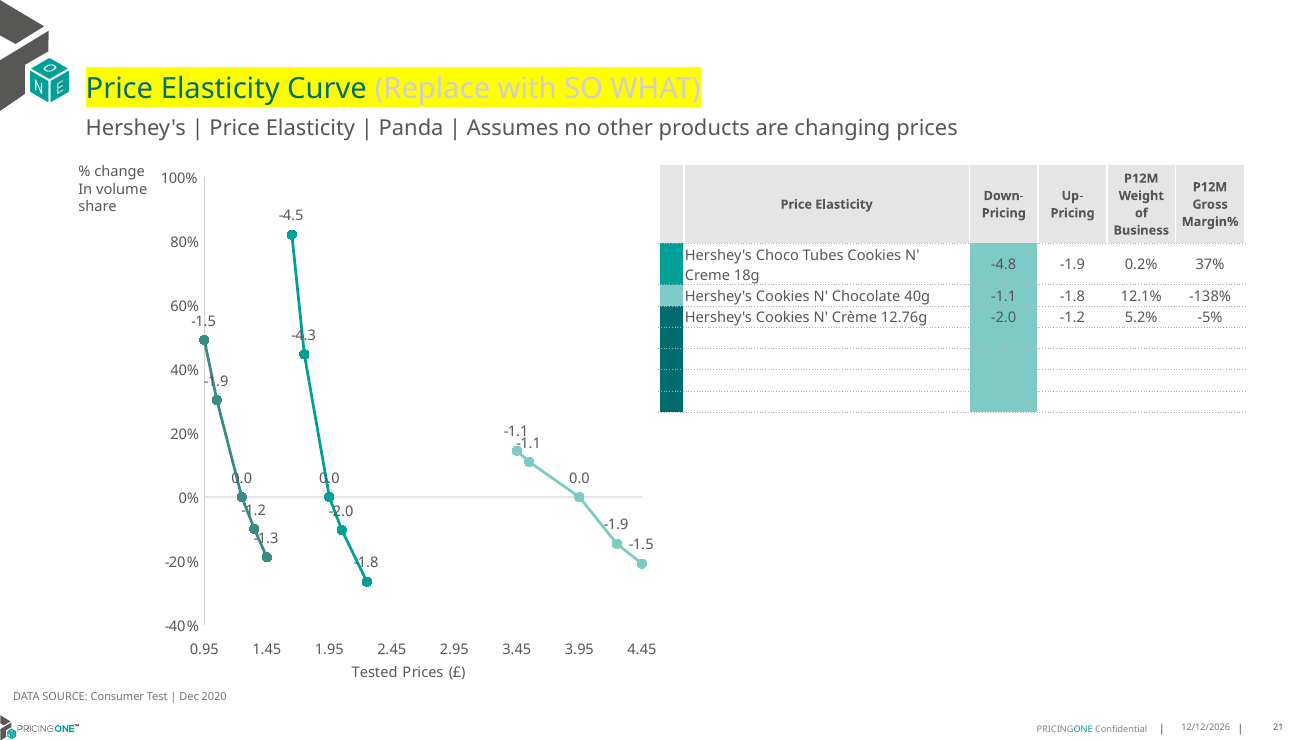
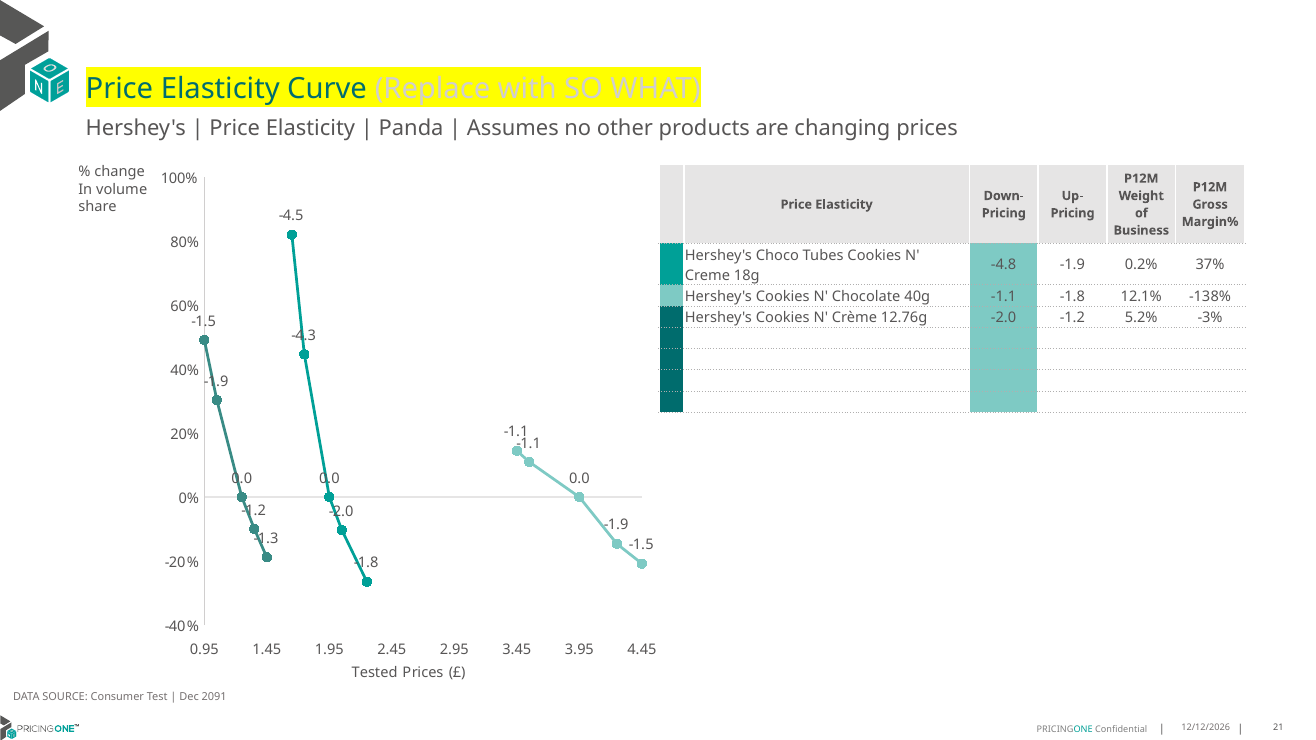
-5%: -5% -> -3% (1210, 318)
2020: 2020 -> 2091 (214, 697)
